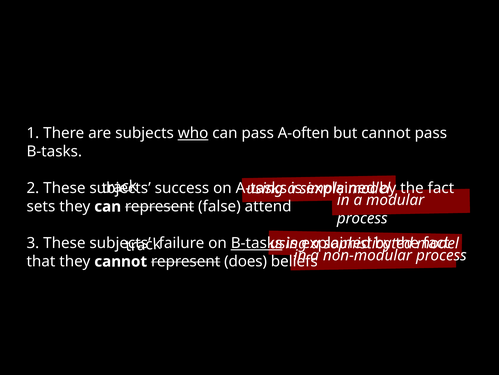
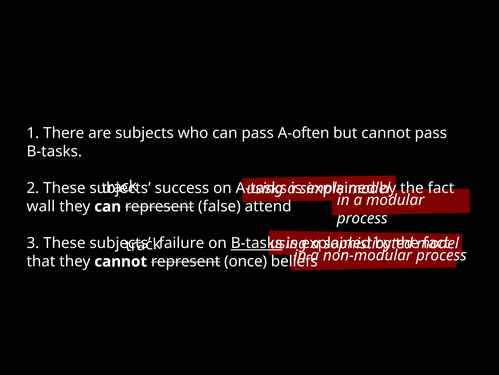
who underline: present -> none (193, 133)
sets: sets -> wall (41, 206)
does: does -> once (246, 261)
